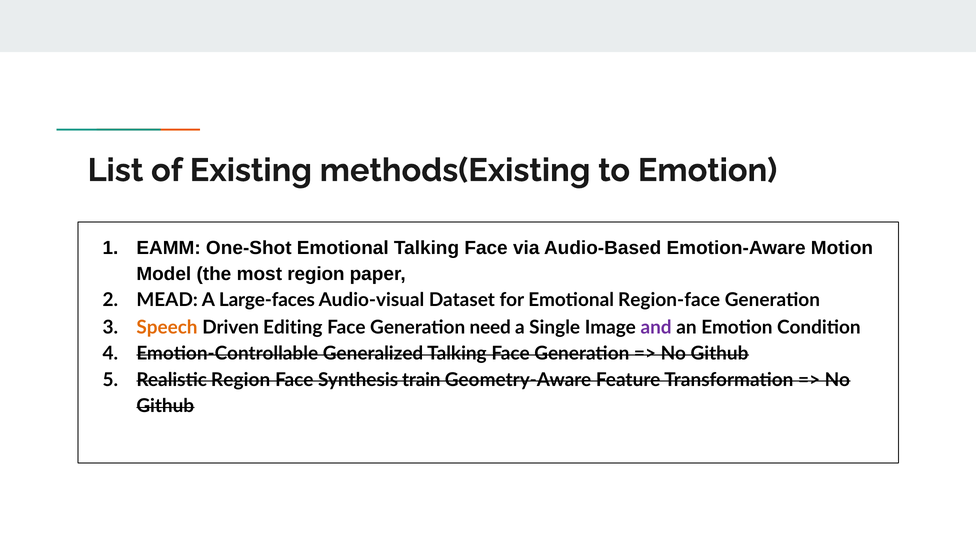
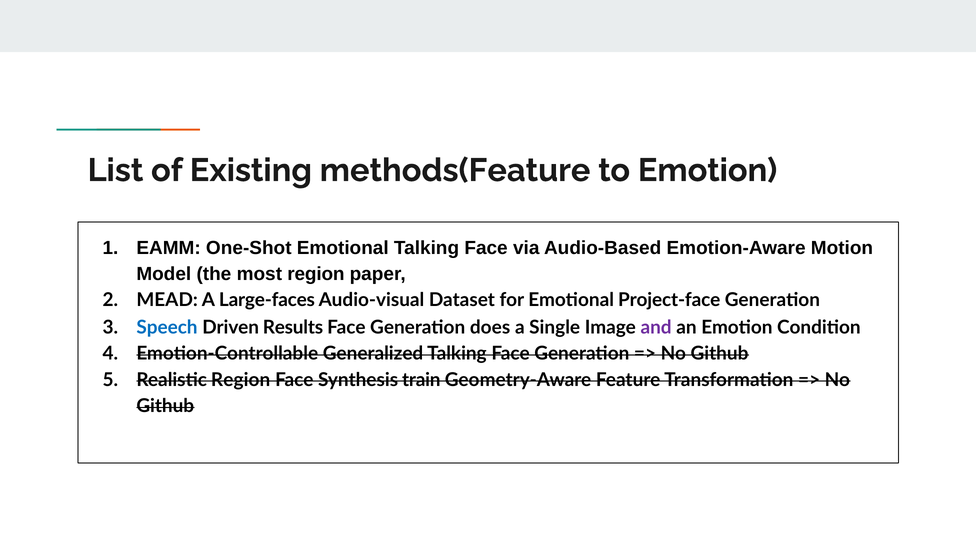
methods(Existing: methods(Existing -> methods(Feature (455, 170)
Region-face: Region-face -> Project-face (669, 300)
Speech colour: orange -> blue (167, 327)
Editing: Editing -> Results (293, 327)
need: need -> does (490, 327)
